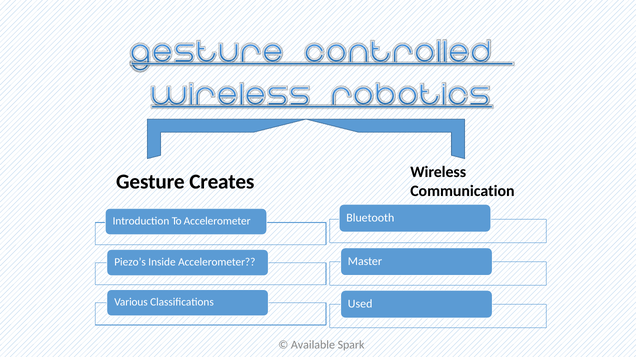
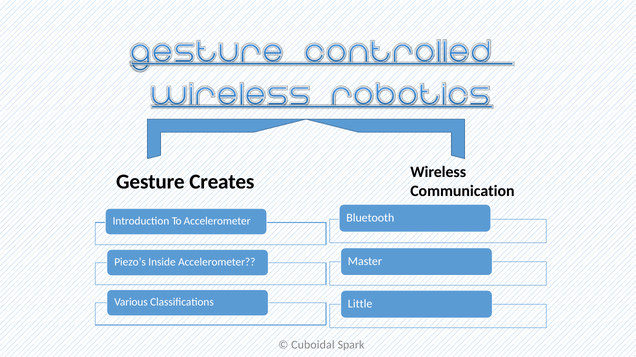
Used: Used -> Little (360, 304)
Available: Available -> Cuboidal (313, 345)
